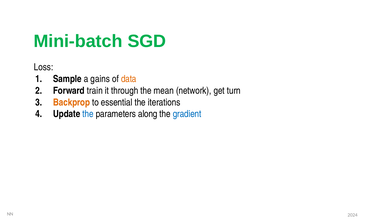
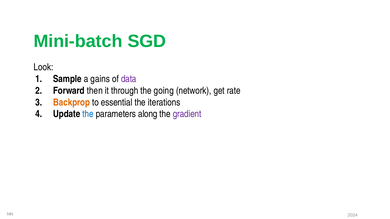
Loss: Loss -> Look (44, 67)
data colour: orange -> purple (129, 79)
train: train -> then (95, 91)
mean: mean -> going (164, 91)
turn: turn -> rate (234, 91)
gradient colour: blue -> purple (187, 114)
